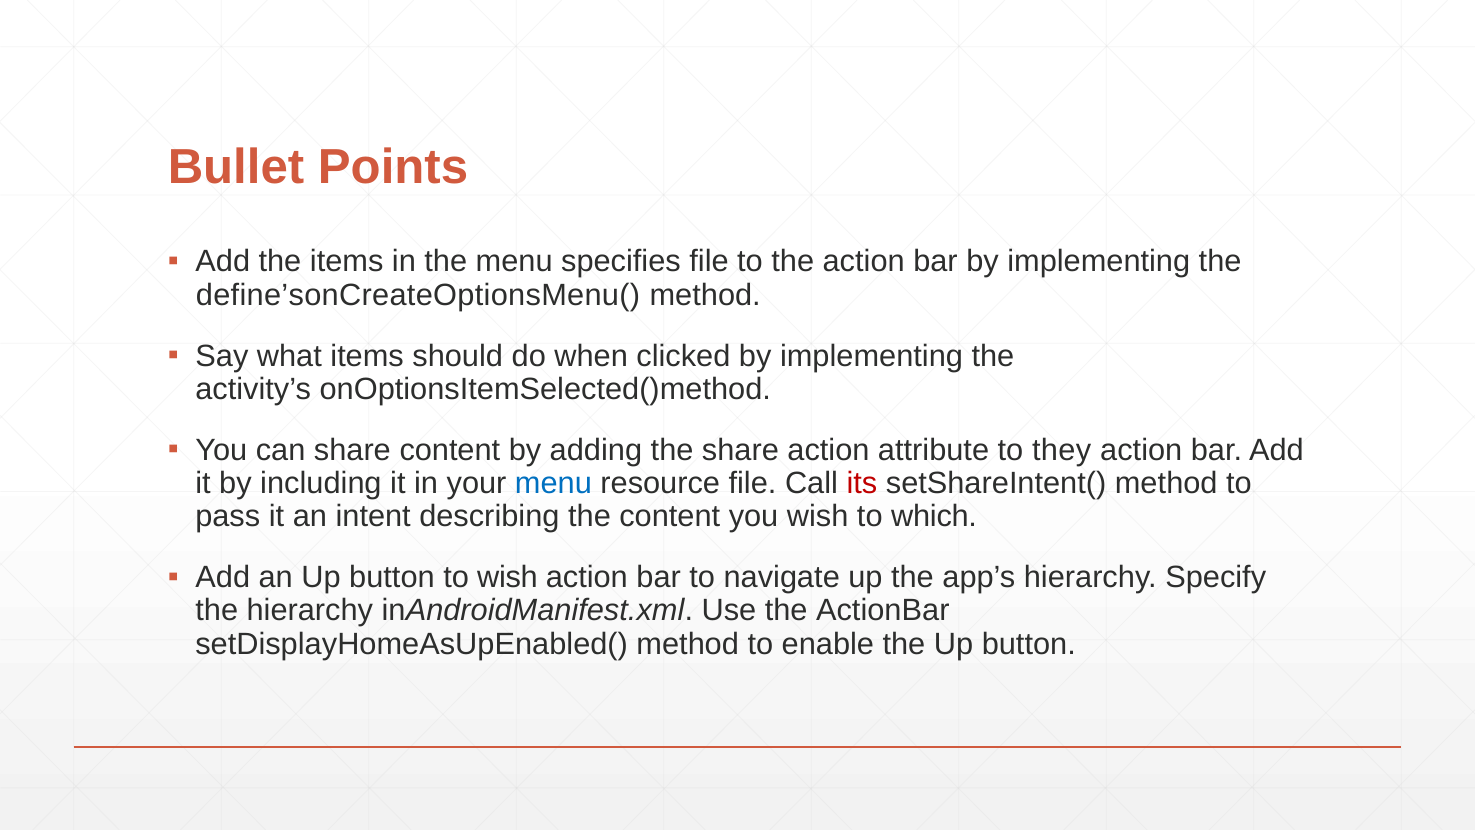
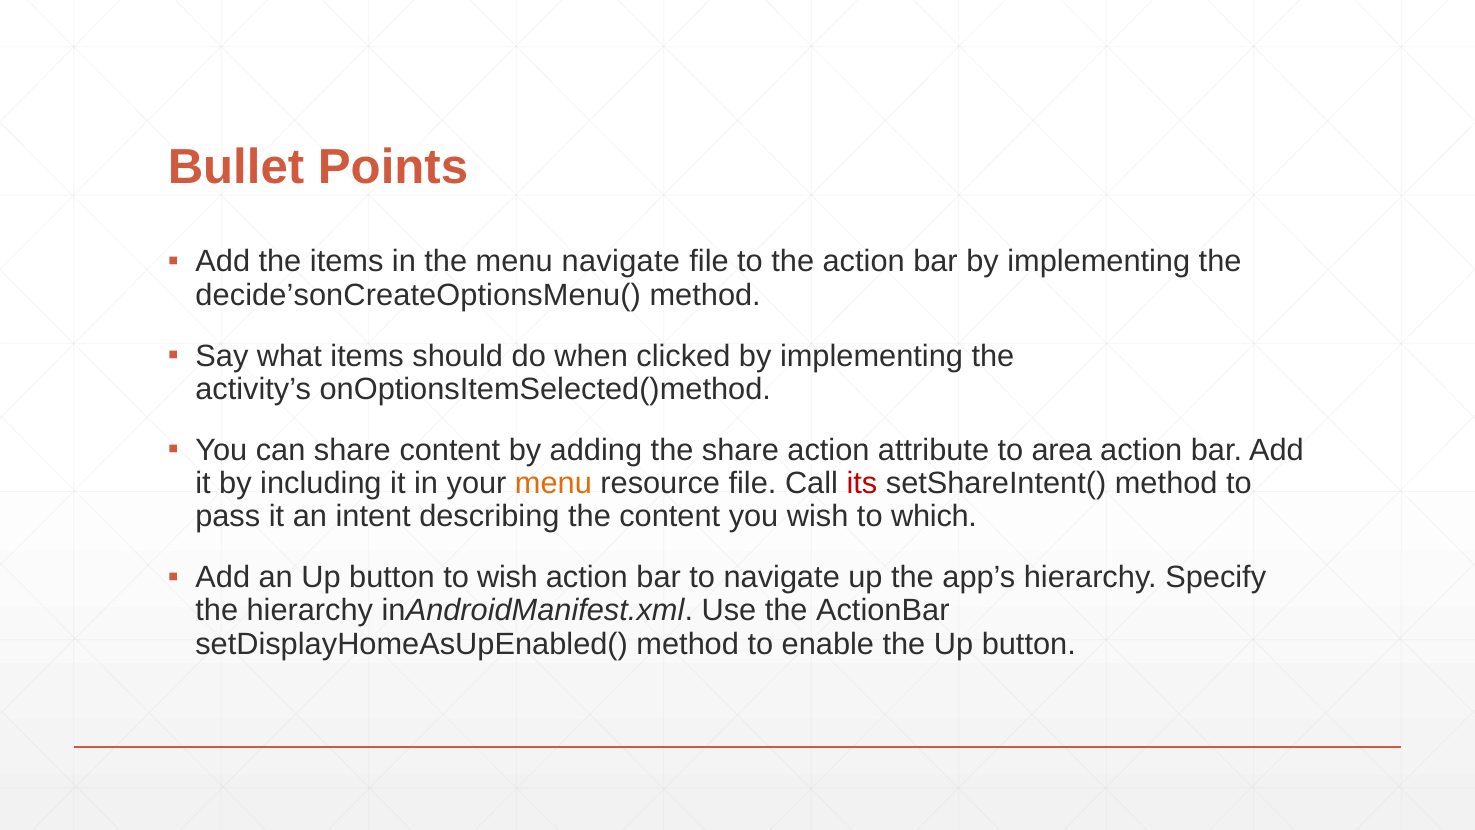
menu specifies: specifies -> navigate (621, 262)
define’sonCreateOptionsMenu(: define’sonCreateOptionsMenu( -> decide’sonCreateOptionsMenu( (418, 295)
they: they -> area (1062, 450)
menu colour: blue -> orange (553, 483)
